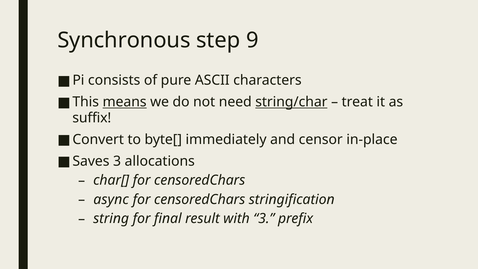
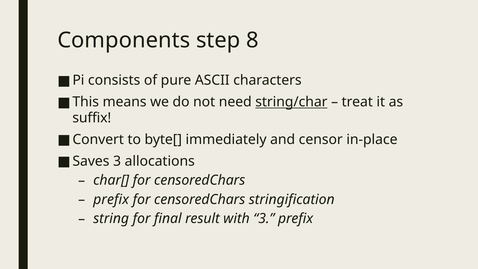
Synchronous: Synchronous -> Components (124, 40)
9: 9 -> 8 (252, 40)
means underline: present -> none (125, 102)
async: async -> prefix (111, 199)
